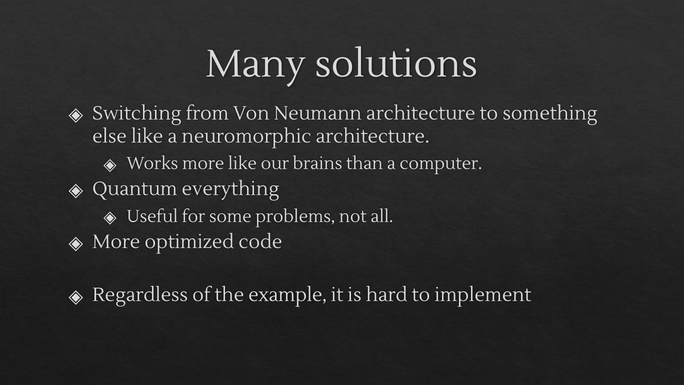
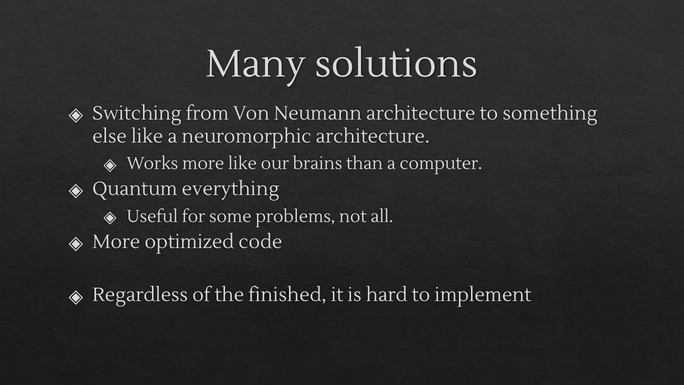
example: example -> finished (287, 295)
